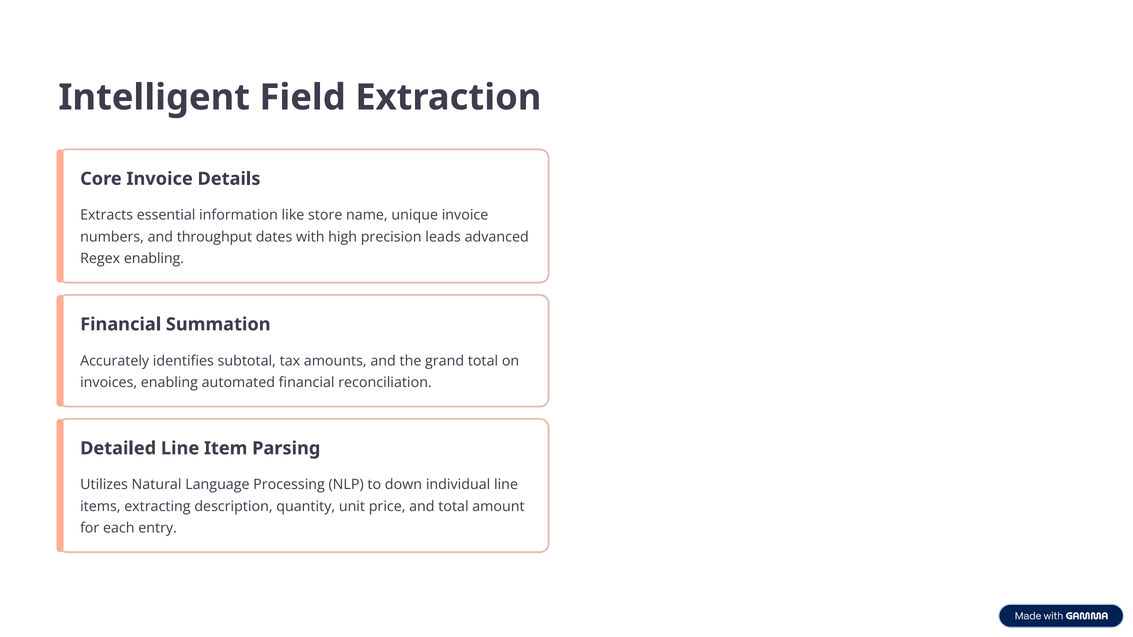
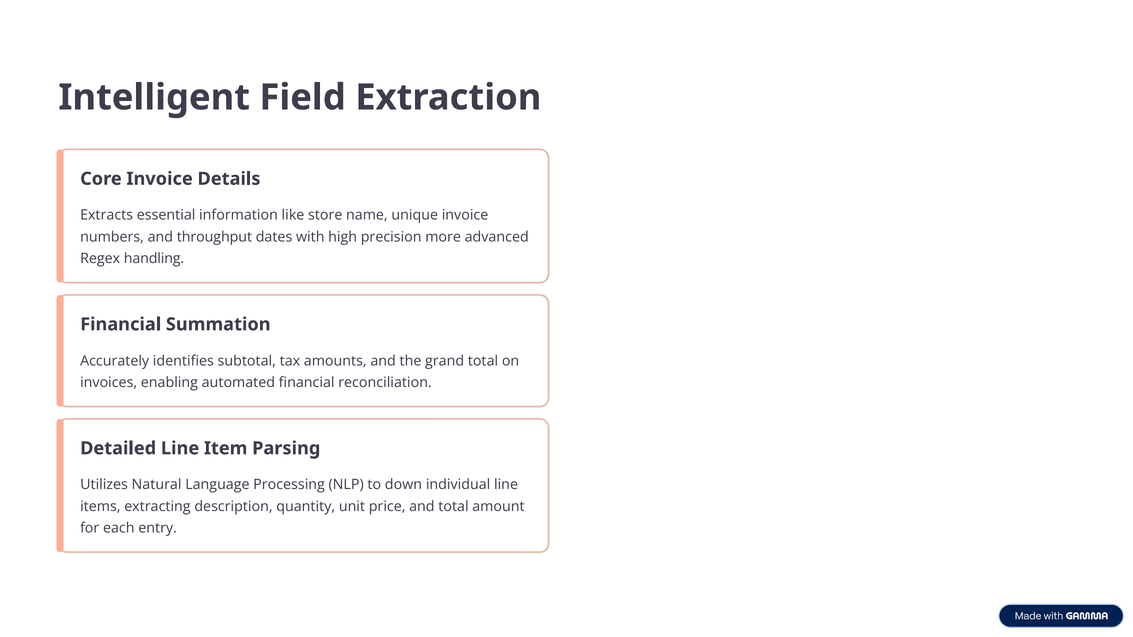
leads: leads -> more (443, 237)
Regex enabling: enabling -> handling (154, 259)
